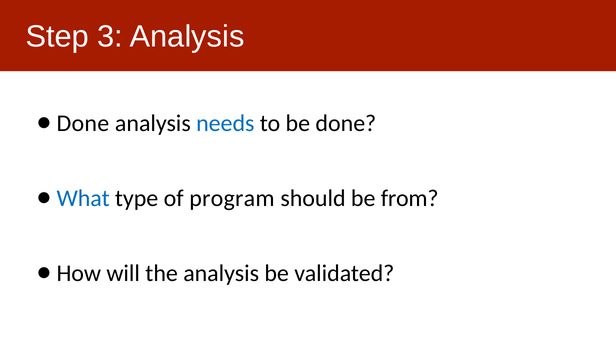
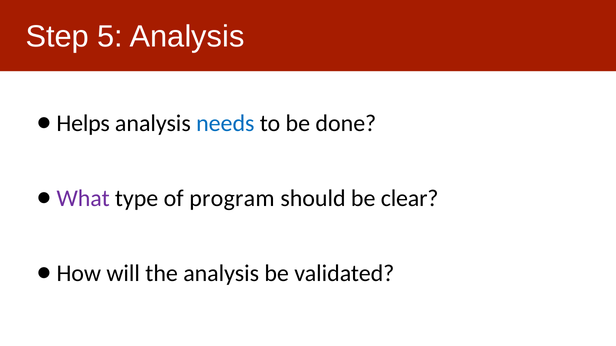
3: 3 -> 5 (110, 36)
Done: Done -> Helps (83, 124)
What colour: blue -> purple (83, 199)
from: from -> clear (410, 199)
